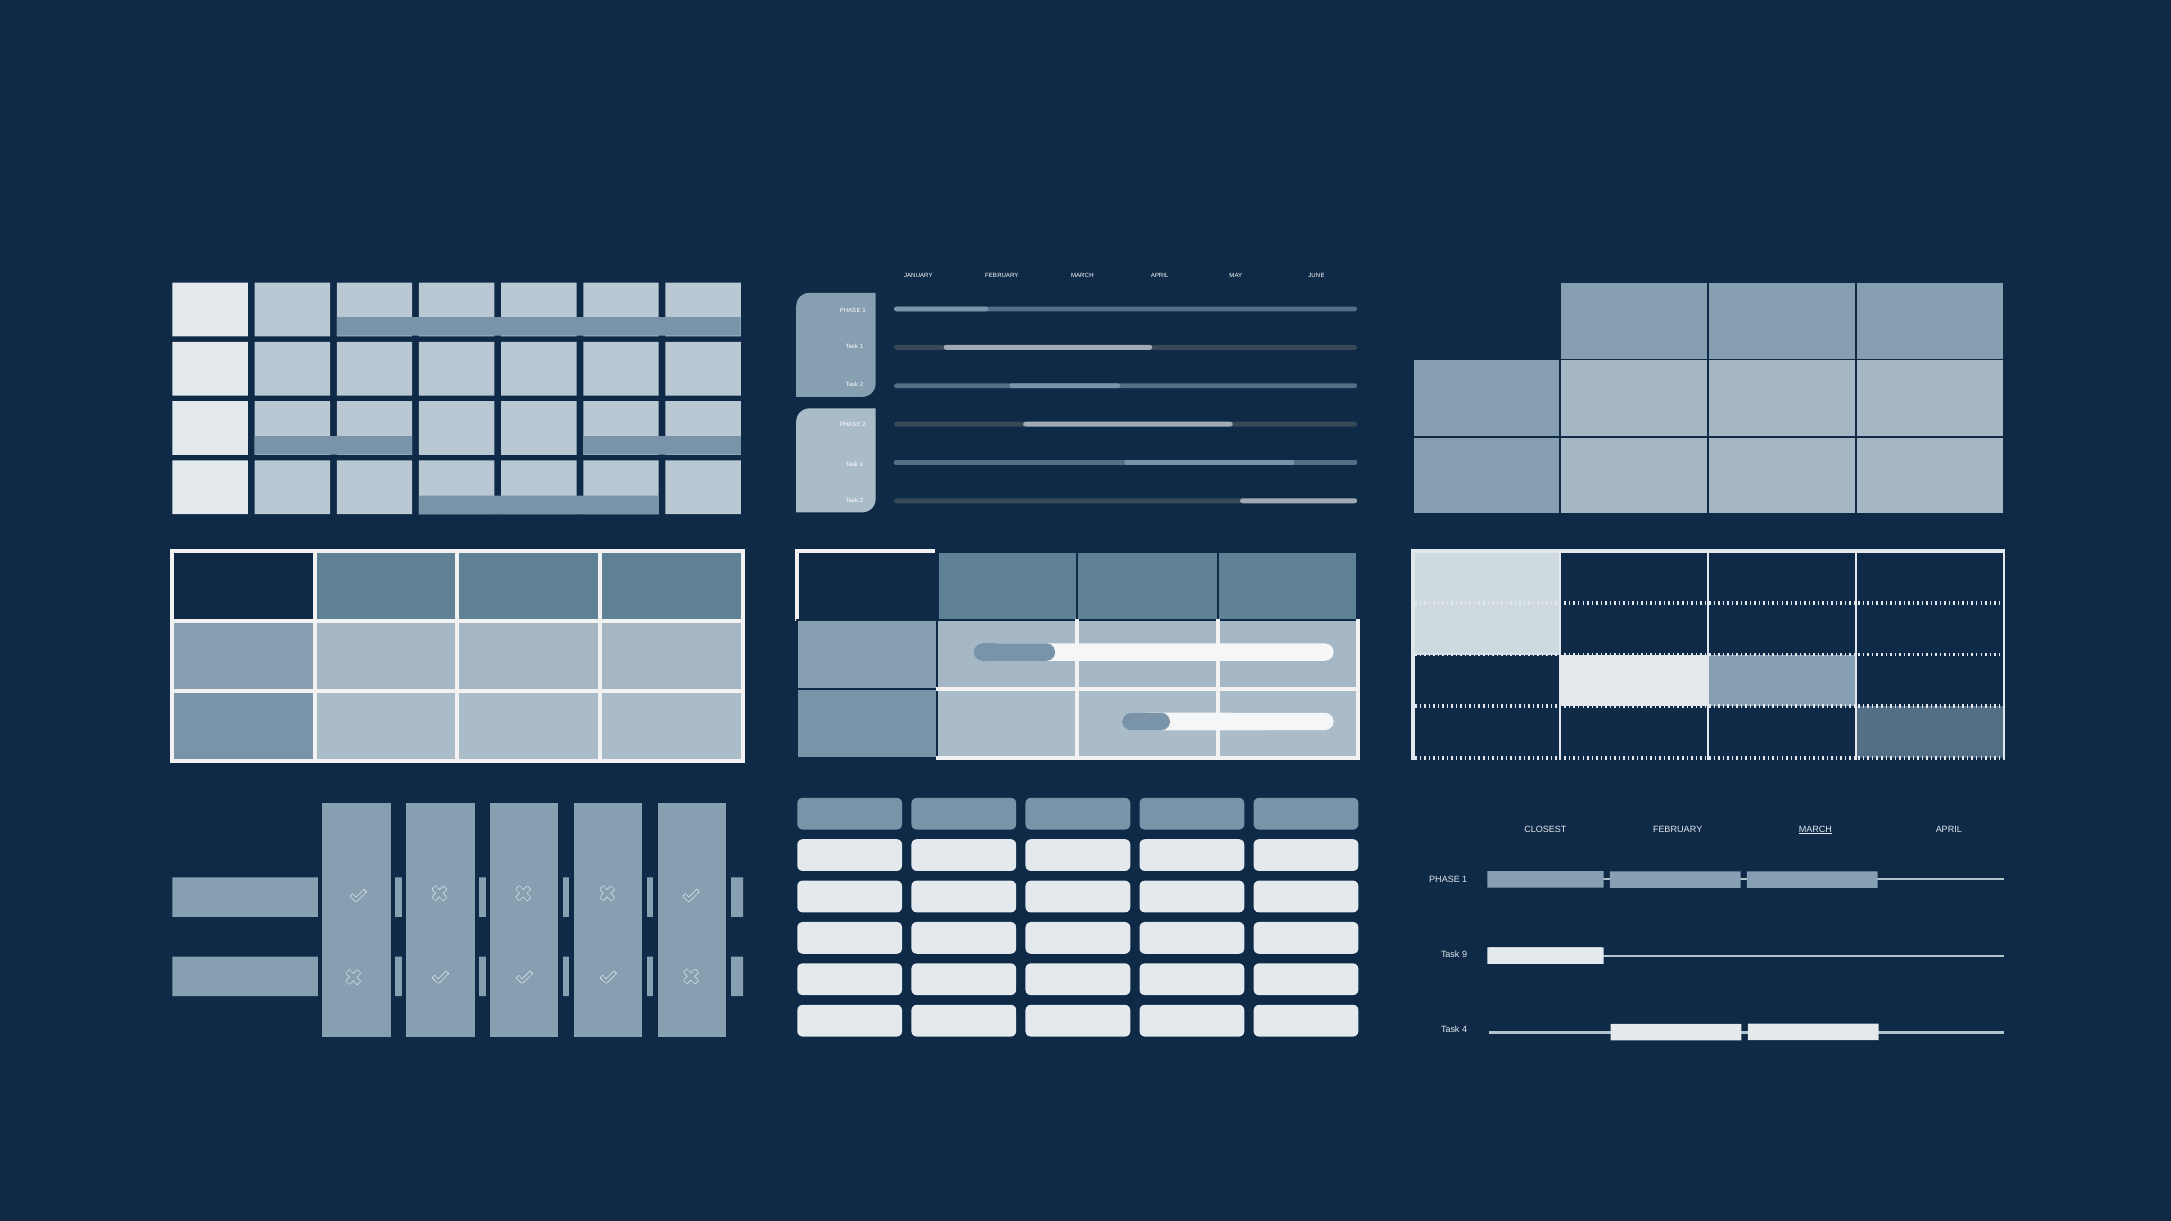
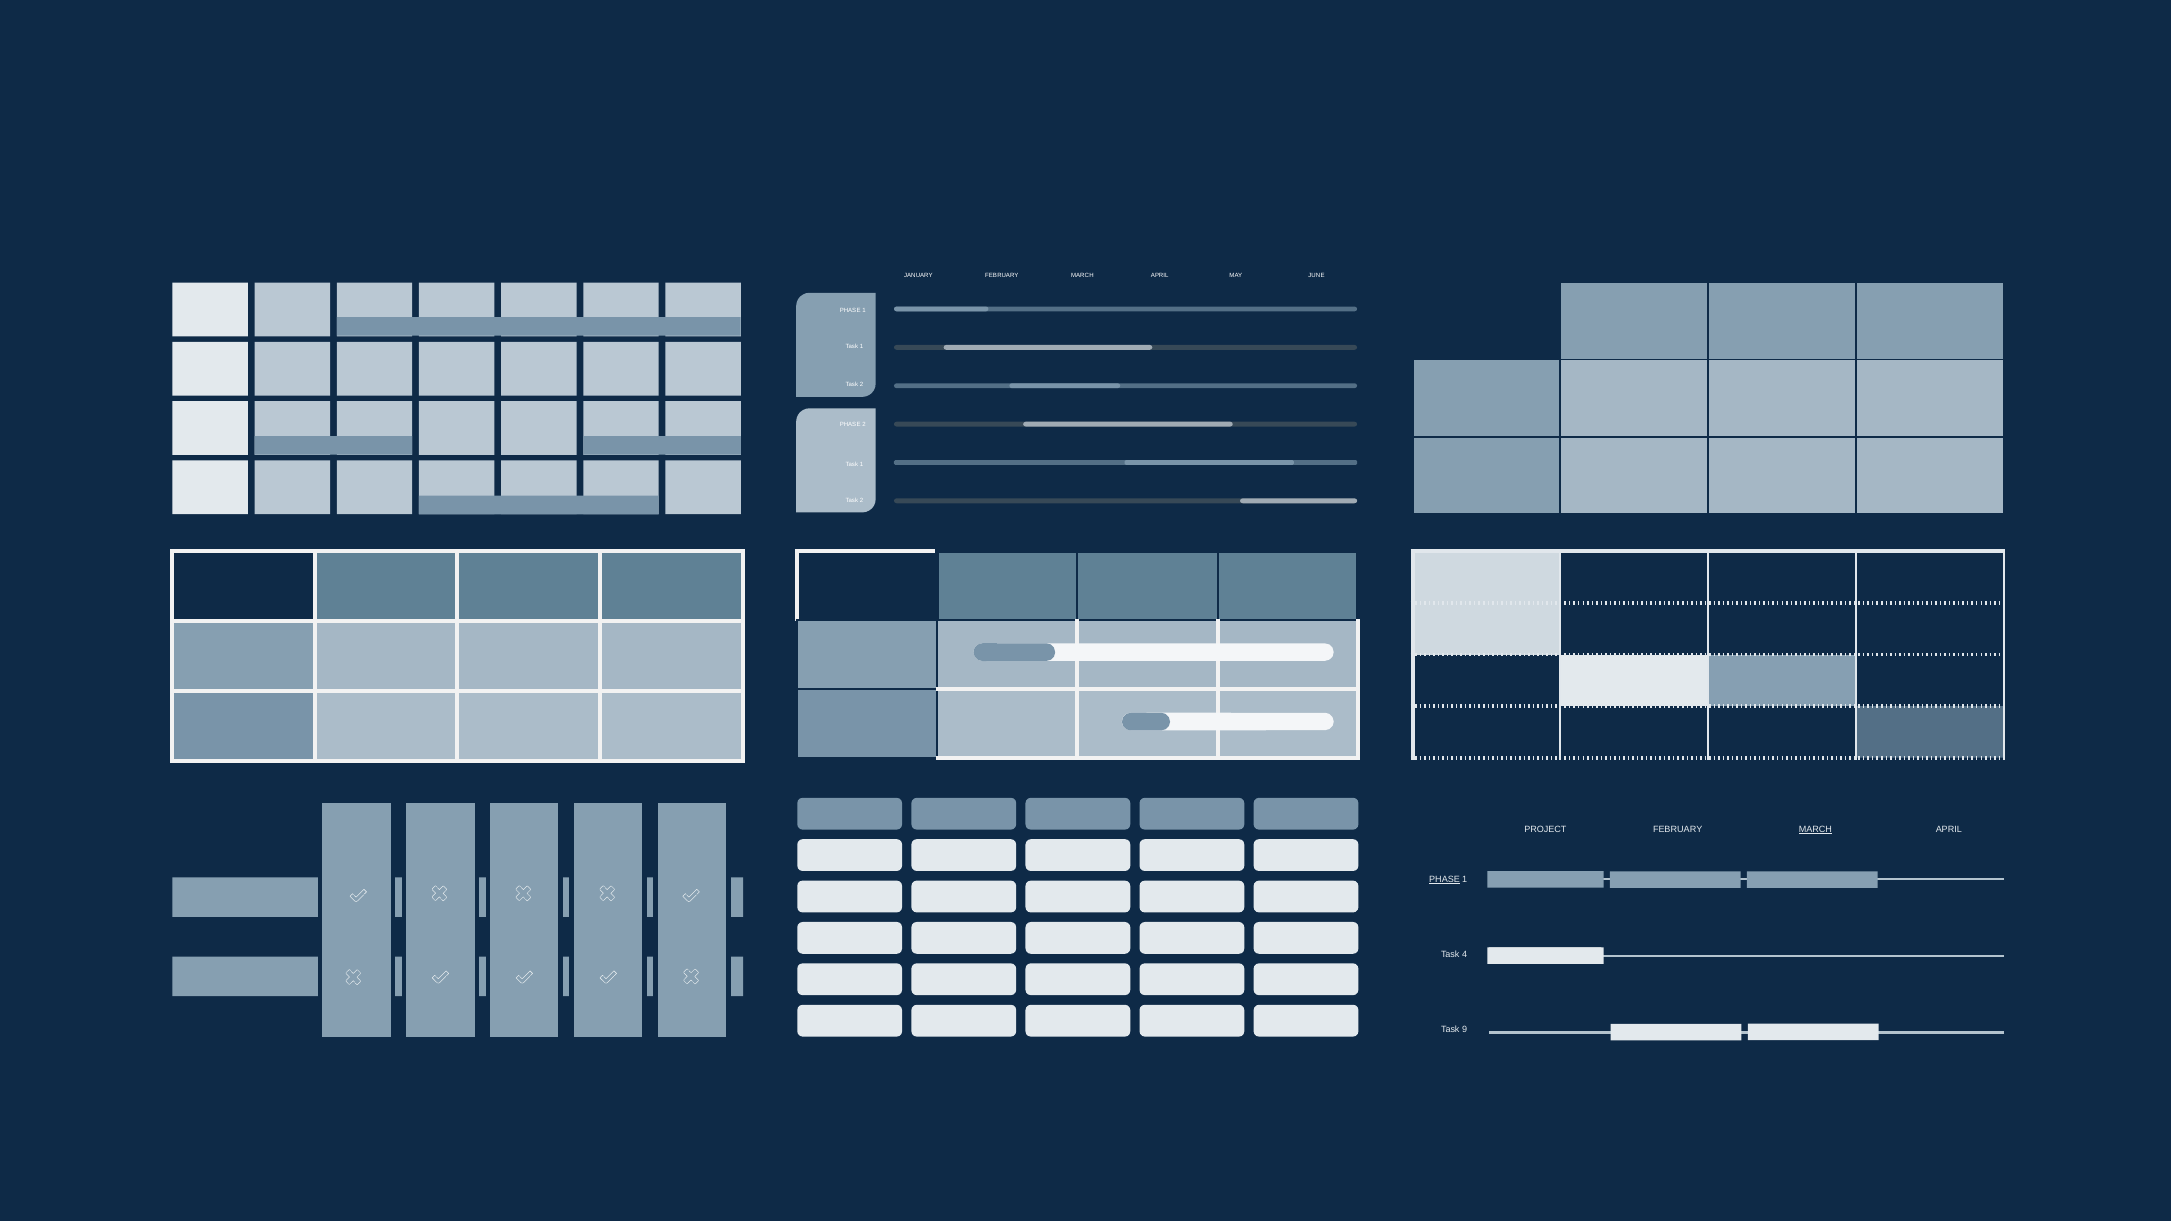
CLOSEST: CLOSEST -> PROJECT (1545, 830)
PHASE underline: none -> present (1445, 880)
9: 9 -> 4 (1465, 955)
4: 4 -> 9 (1465, 1030)
